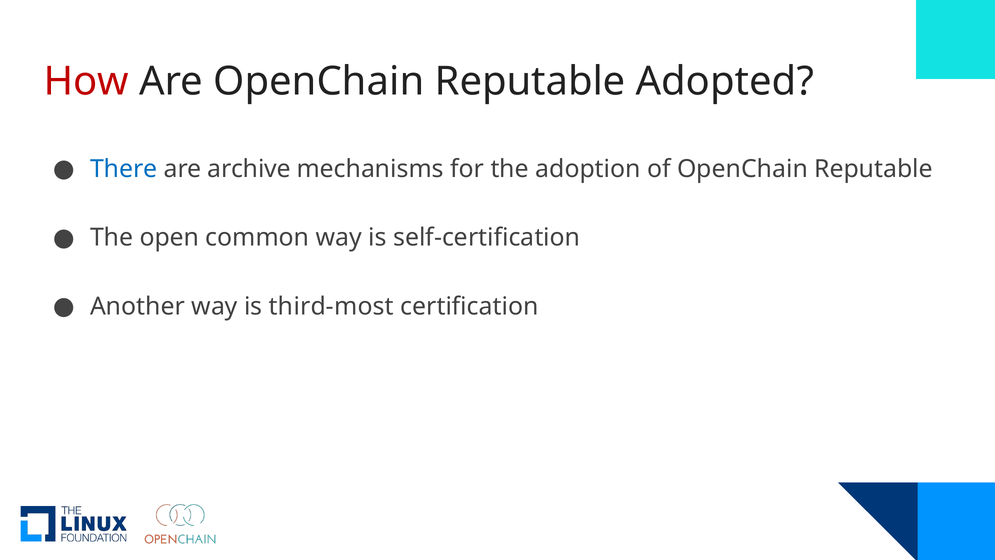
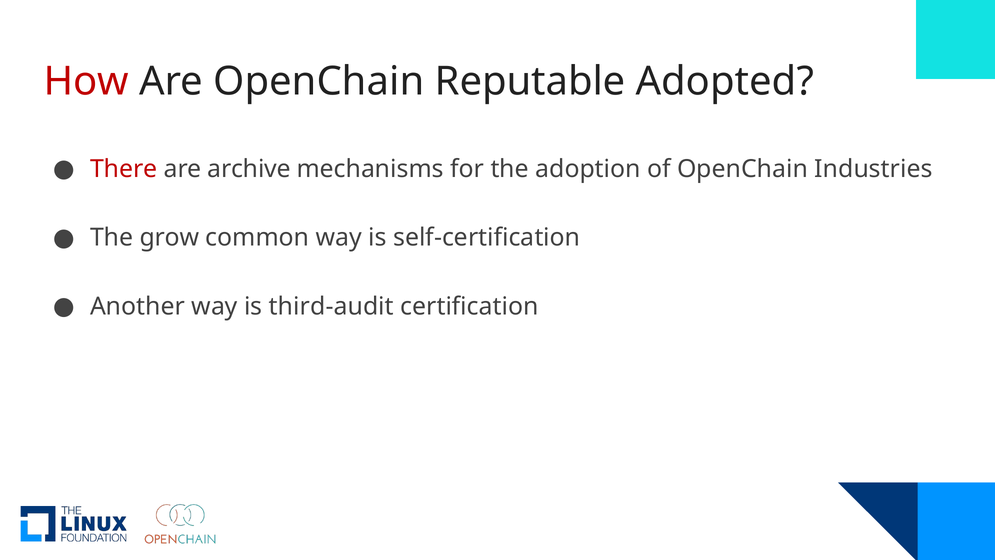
There colour: blue -> red (124, 169)
of OpenChain Reputable: Reputable -> Industries (873, 169)
open: open -> grow (170, 238)
third-most: third-most -> third-audit (331, 306)
